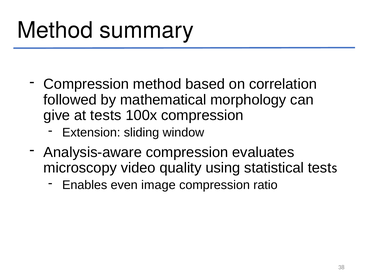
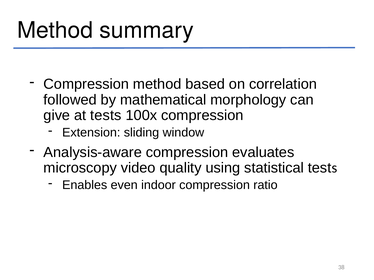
image: image -> indoor (158, 185)
